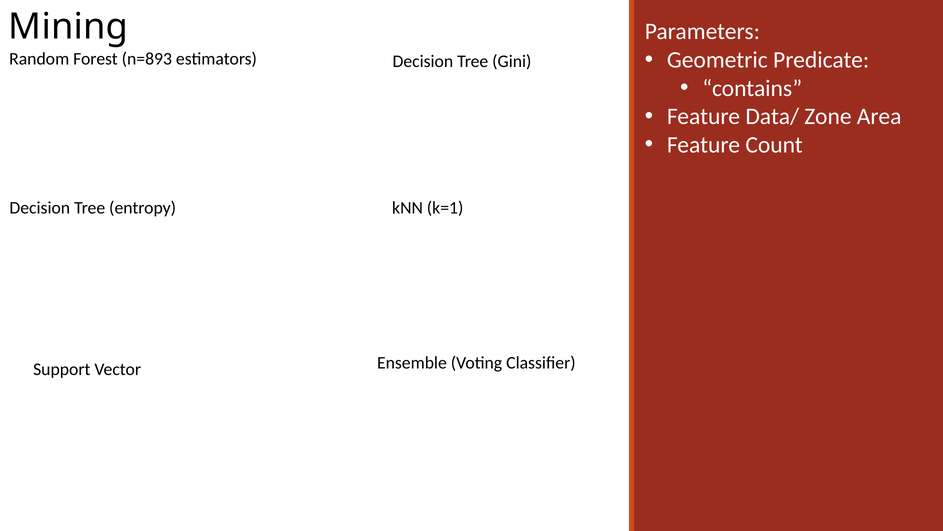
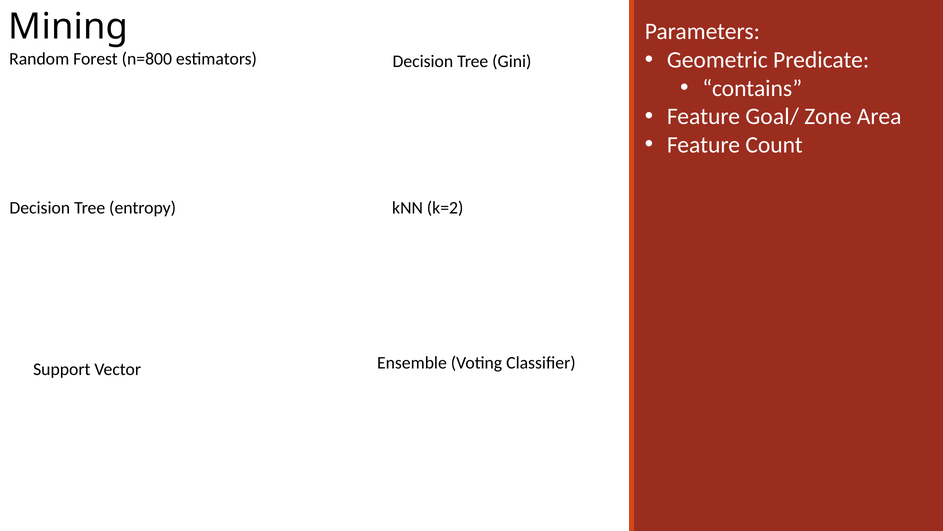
n=893: n=893 -> n=800 (147, 59)
Data/: Data/ -> Goal/ (772, 117)
k=1: k=1 -> k=2 (445, 208)
